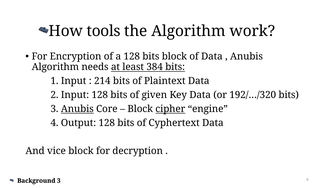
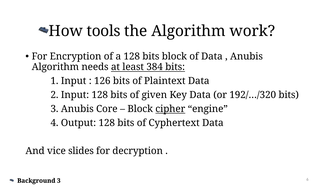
214: 214 -> 126 (102, 81)
Anubis underline: present -> none (77, 109)
vice block: block -> slides (81, 151)
